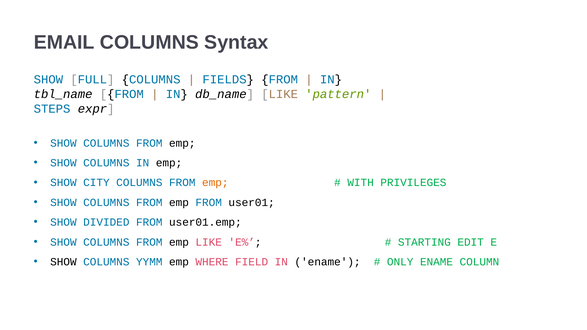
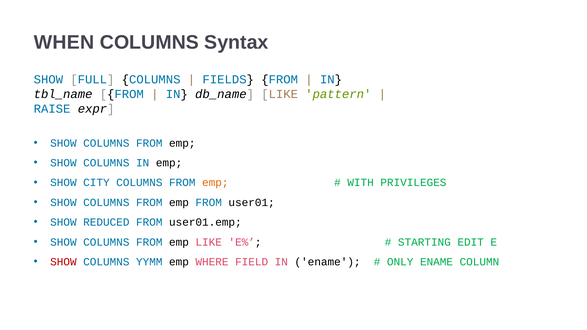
EMAIL: EMAIL -> WHEN (64, 42)
STEPS: STEPS -> RAISE (52, 109)
DIVIDED: DIVIDED -> REDUCED (106, 222)
SHOW colour: black -> red (63, 262)
